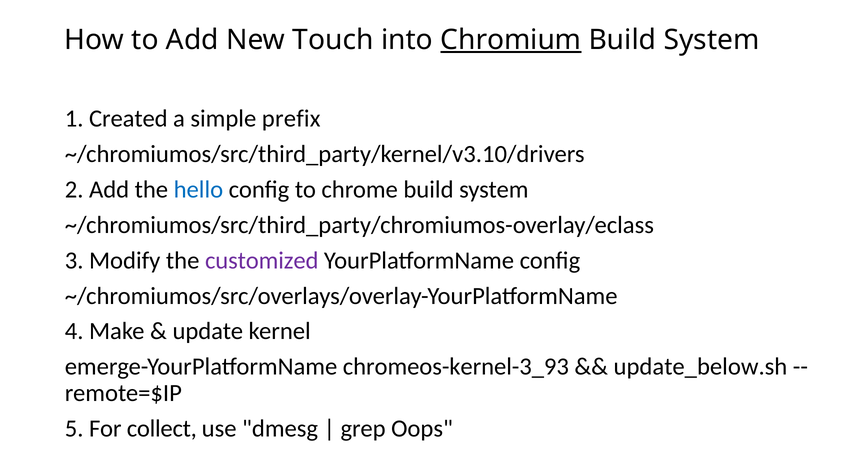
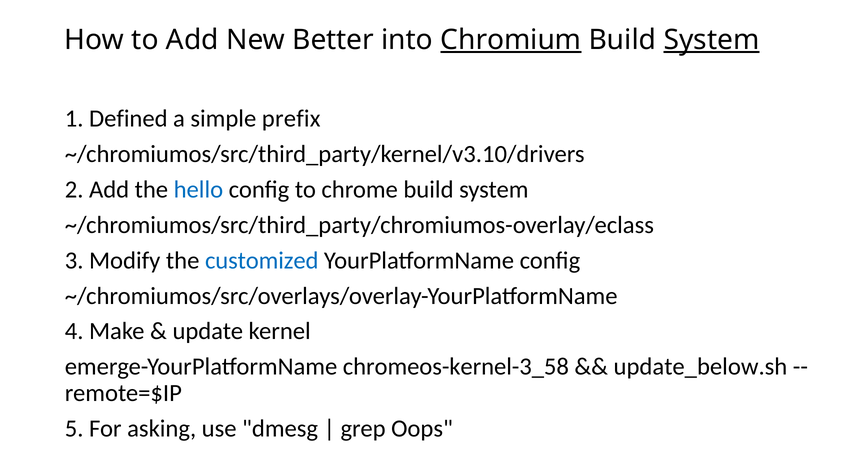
Touch: Touch -> Better (333, 40)
System underline: none -> present (712, 40)
Created: Created -> Defined (128, 119)
customized colour: purple -> blue (262, 260)
chromeos-kernel-3_93: chromeos-kernel-3_93 -> chromeos-kernel-3_58 (456, 367)
collect: collect -> asking (162, 429)
